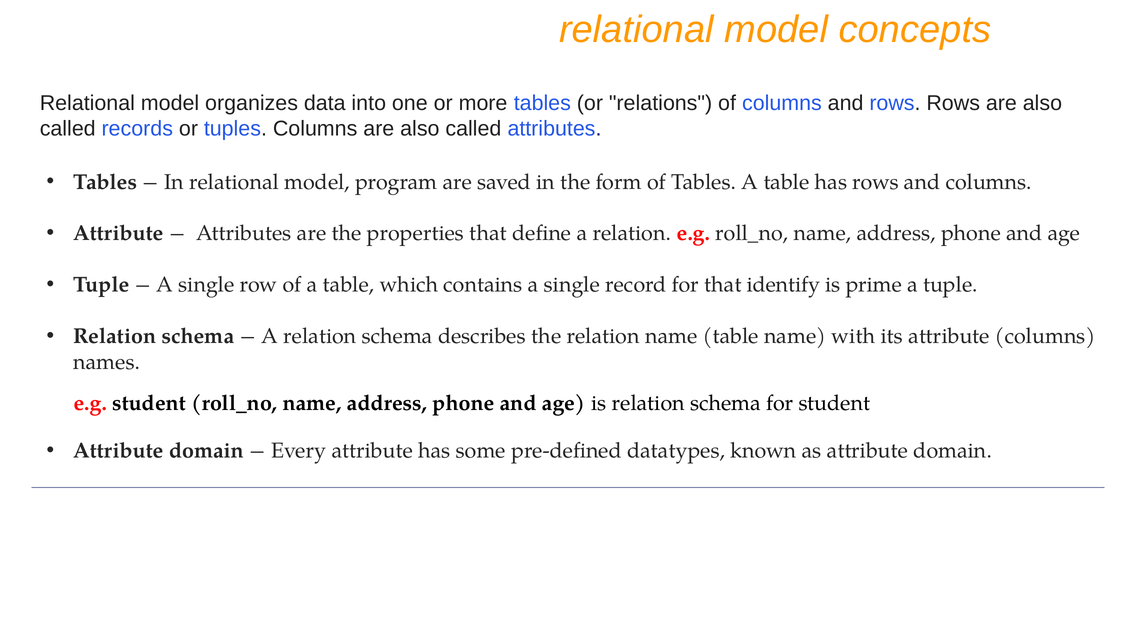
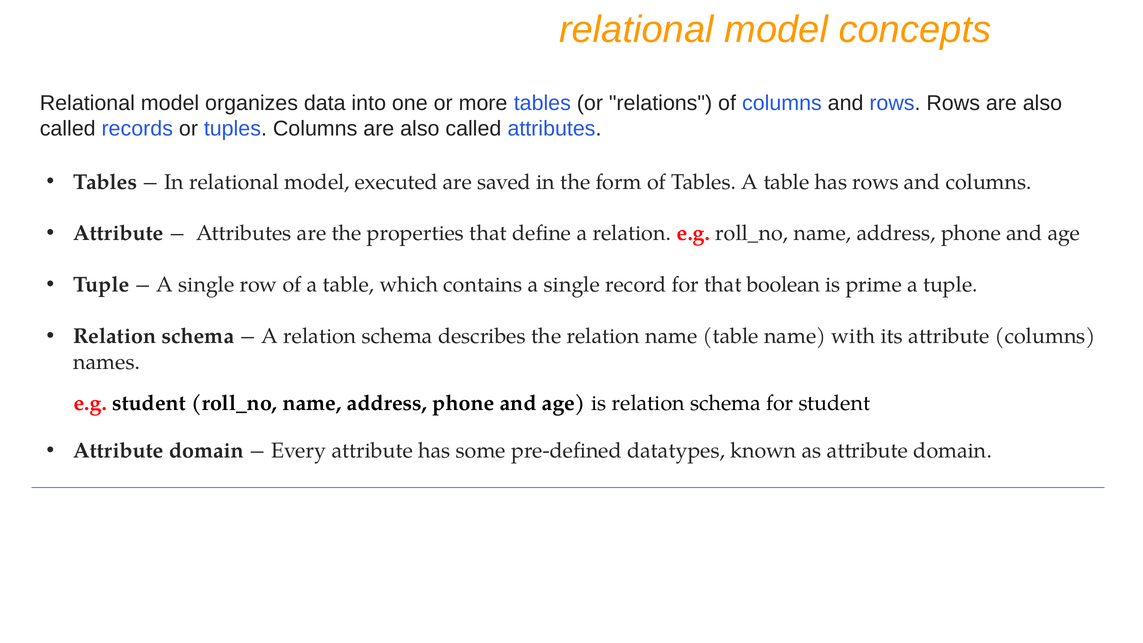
program: program -> executed (396, 182)
that identify: identify -> boolean (783, 285)
